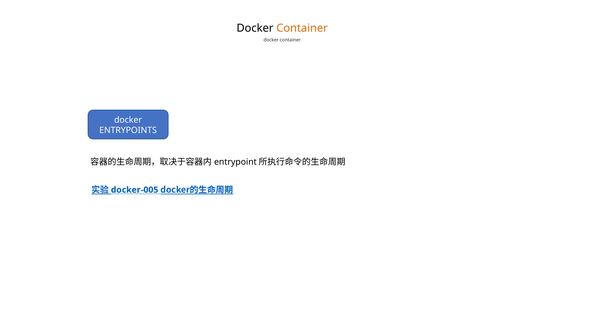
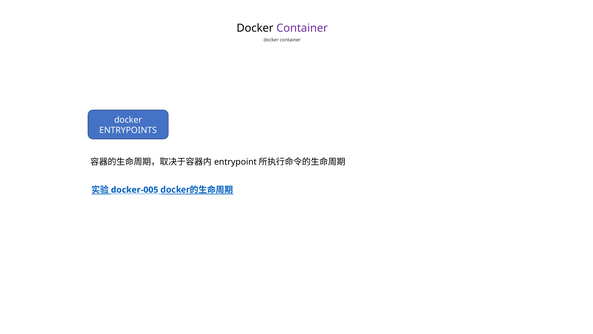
Container colour: orange -> purple (302, 28)
